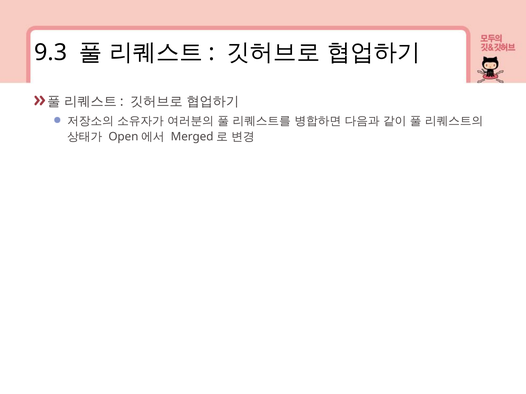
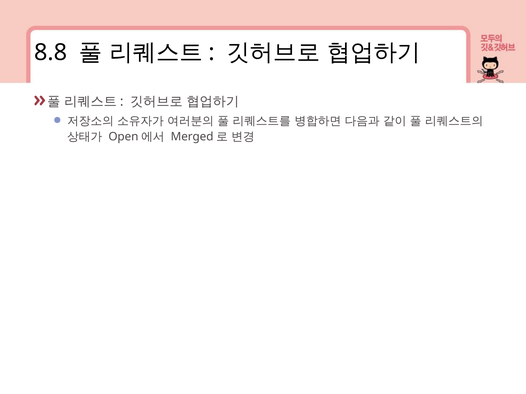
9.3: 9.3 -> 8.8 (51, 53)
